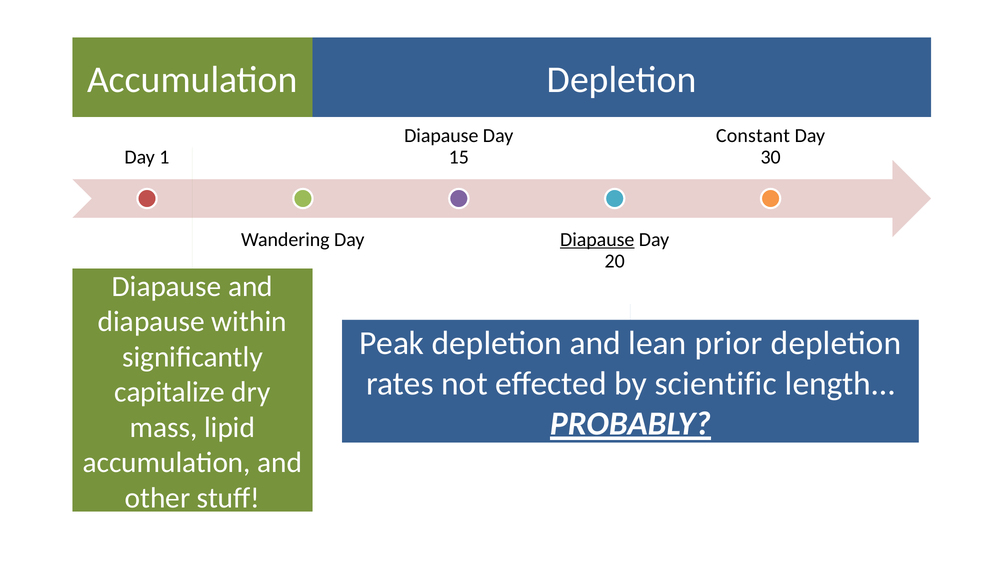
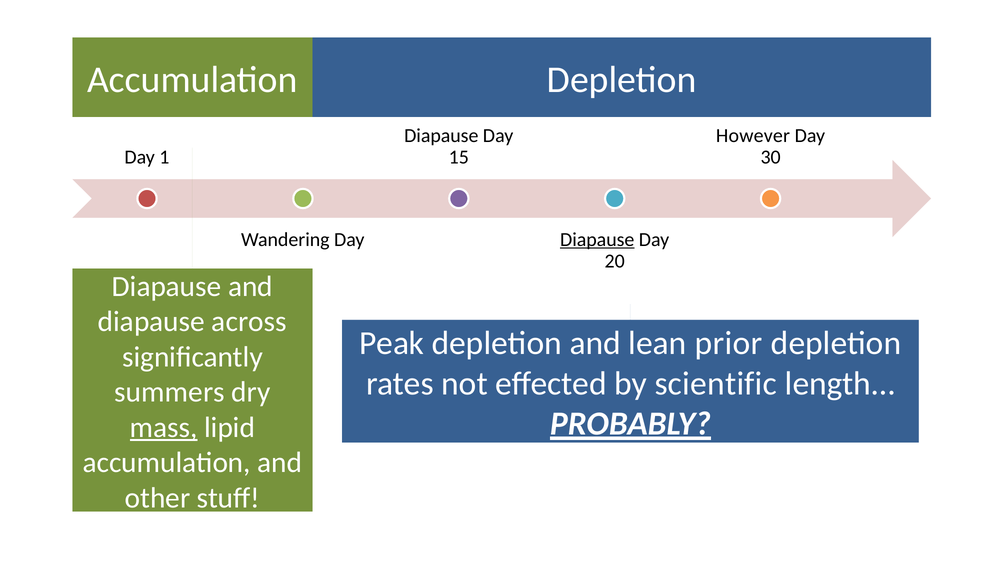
Constant: Constant -> However (753, 136)
within: within -> across (249, 322)
capitalize: capitalize -> summers (170, 392)
mass underline: none -> present (164, 428)
